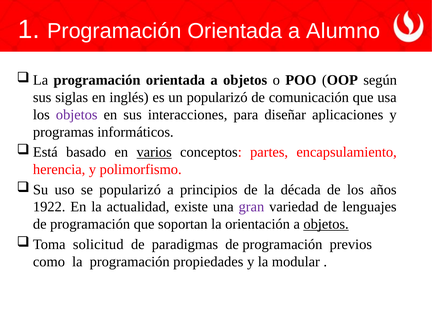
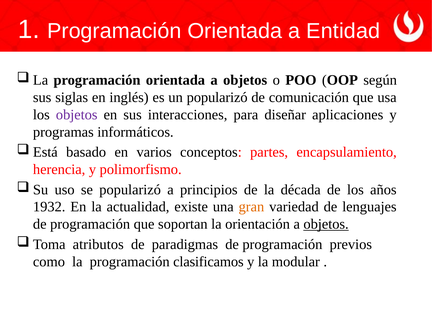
Alumno: Alumno -> Entidad (343, 31)
varios underline: present -> none (154, 152)
1922: 1922 -> 1932 (49, 207)
gran colour: purple -> orange (251, 207)
solicitud: solicitud -> atributos (98, 244)
propiedades: propiedades -> clasificamos (208, 262)
